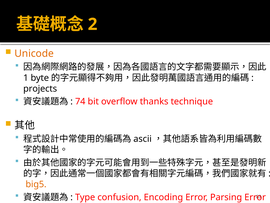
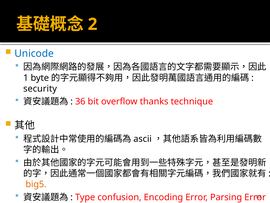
Unicode colour: orange -> blue (34, 53)
projects: projects -> security (40, 88)
74: 74 -> 36 (80, 101)
